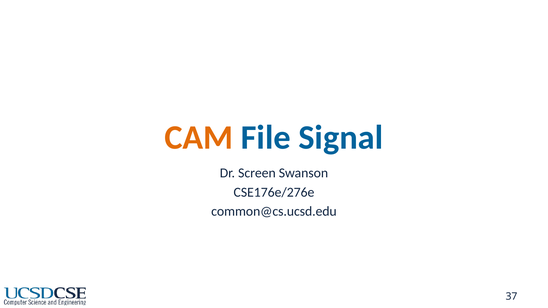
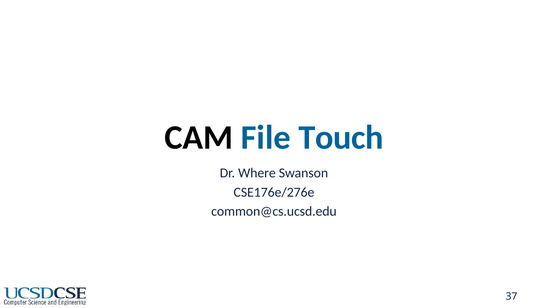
CAM colour: orange -> black (199, 138)
Signal: Signal -> Touch (341, 138)
Screen: Screen -> Where (257, 173)
